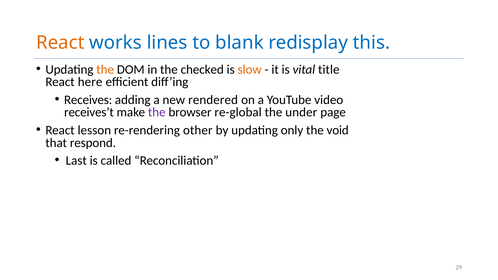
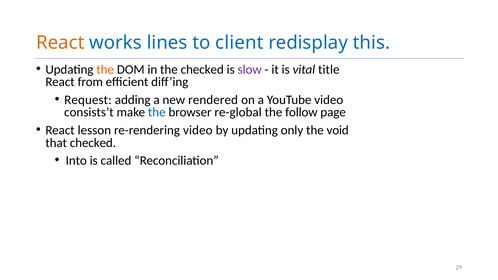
blank: blank -> client (239, 43)
slow colour: orange -> purple (250, 69)
here: here -> from (90, 82)
Receives: Receives -> Request (88, 100)
receives’t: receives’t -> consists’t (89, 112)
the colour: purple -> blue (157, 112)
under: under -> follow (301, 112)
re-rendering other: other -> video (198, 130)
that respond: respond -> checked (93, 143)
Last: Last -> Into (76, 161)
